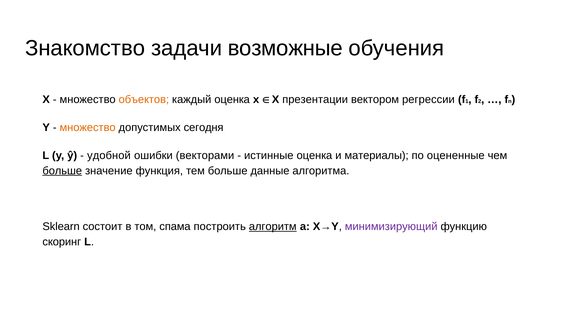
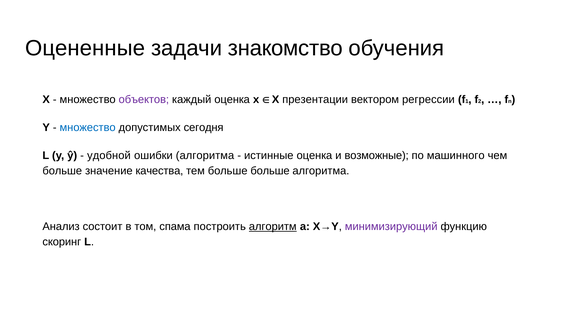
Знакомство: Знакомство -> Оцененные (85, 48)
возможные: возможные -> знакомство (285, 48)
объектов colour: orange -> purple (144, 100)
множество colour: orange -> blue (88, 128)
ошибки векторами: векторами -> алгоритма (205, 155)
материалы: материалы -> возможные (377, 155)
оцененные: оцененные -> машинного (456, 155)
больше underline: present -> none (62, 171)
функция: функция -> качества (159, 171)
больше данные: данные -> больше (270, 171)
Sklearn: Sklearn -> Анализ (61, 227)
